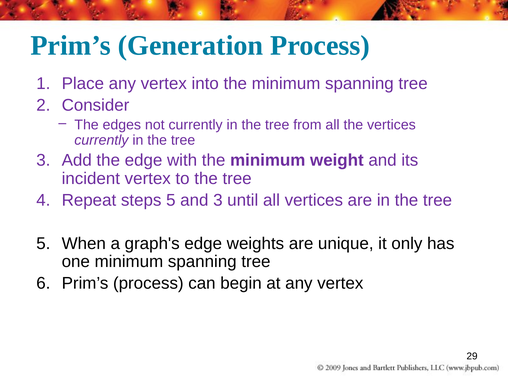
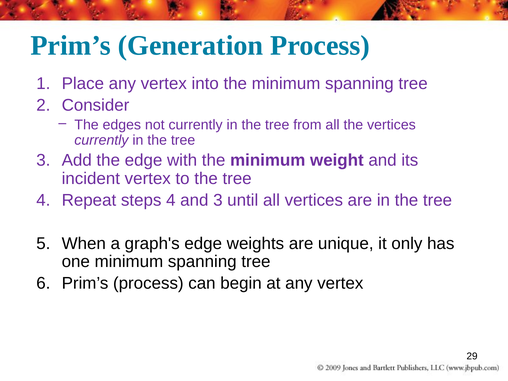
steps 5: 5 -> 4 (171, 200)
